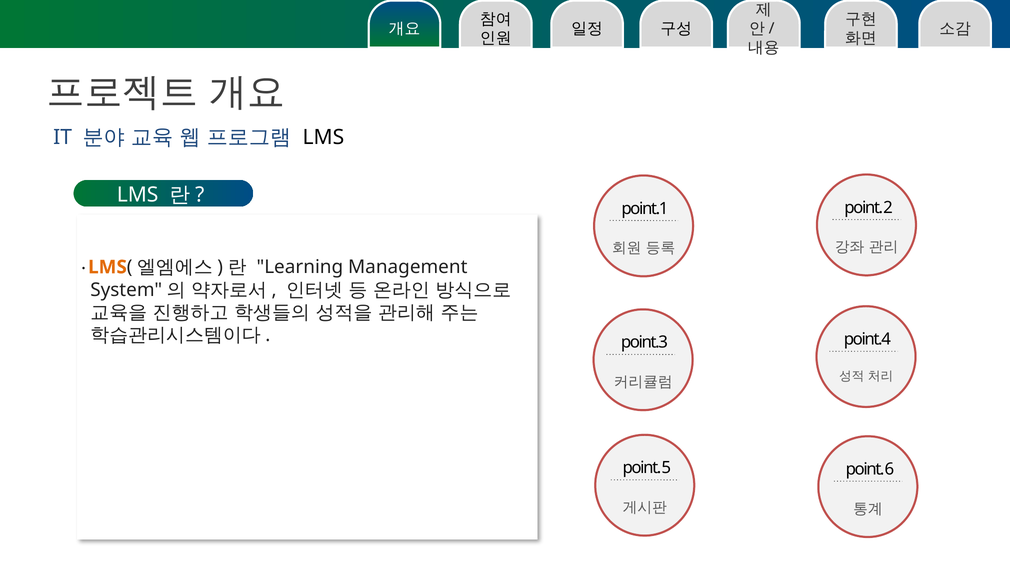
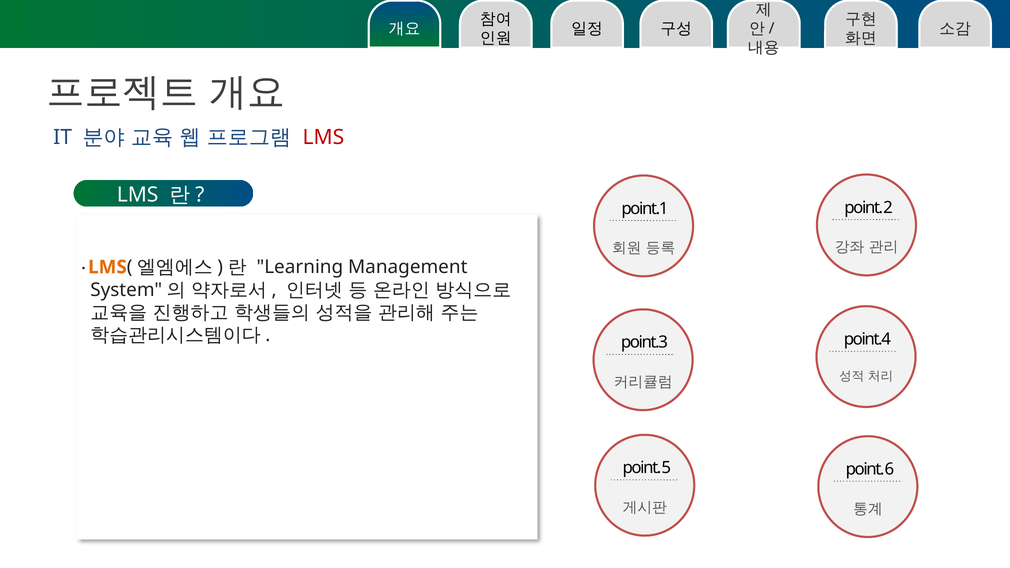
LMS colour: black -> red (323, 137)
